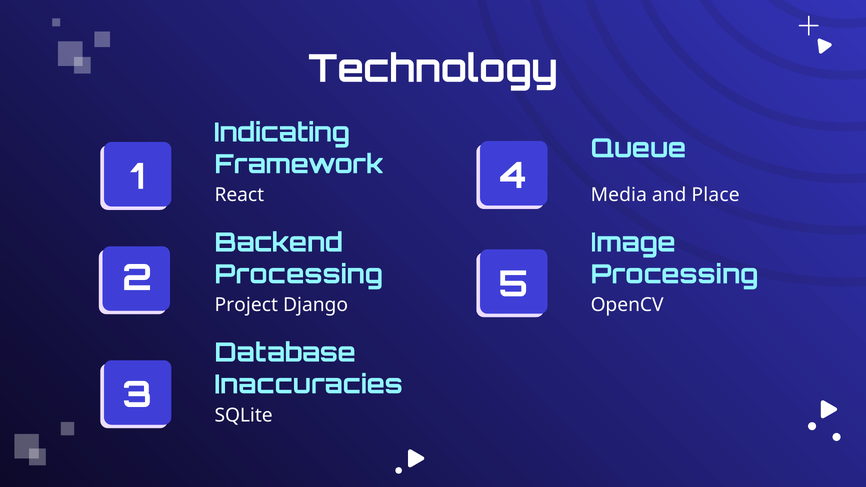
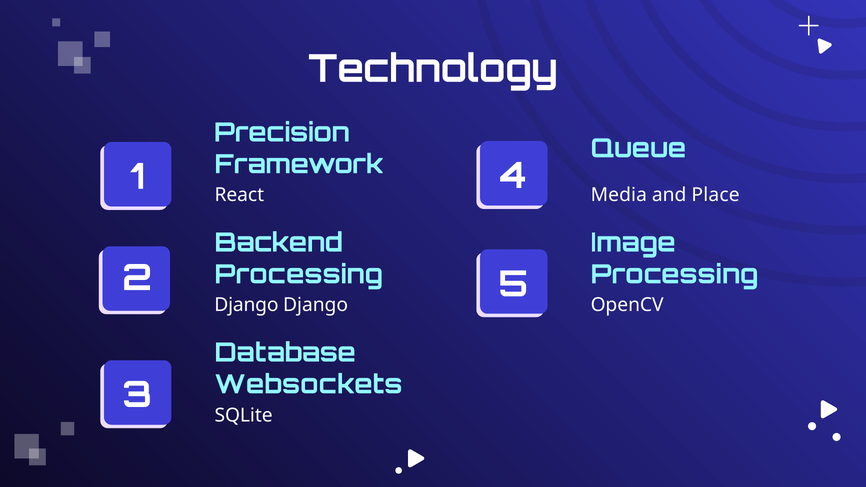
Indicating: Indicating -> Precision (282, 133)
Project: Project -> Django (246, 305)
Inaccuracies: Inaccuracies -> Websockets (308, 385)
